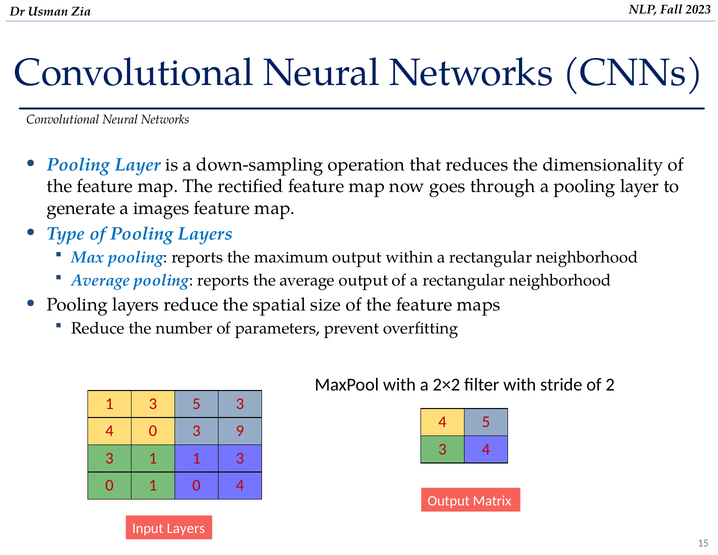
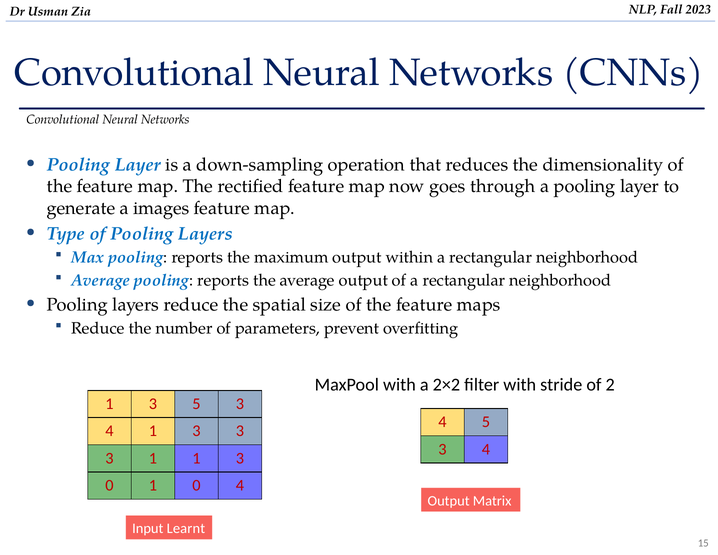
4 0: 0 -> 1 (153, 431)
9: 9 -> 3 (240, 431)
Input Layers: Layers -> Learnt (186, 528)
